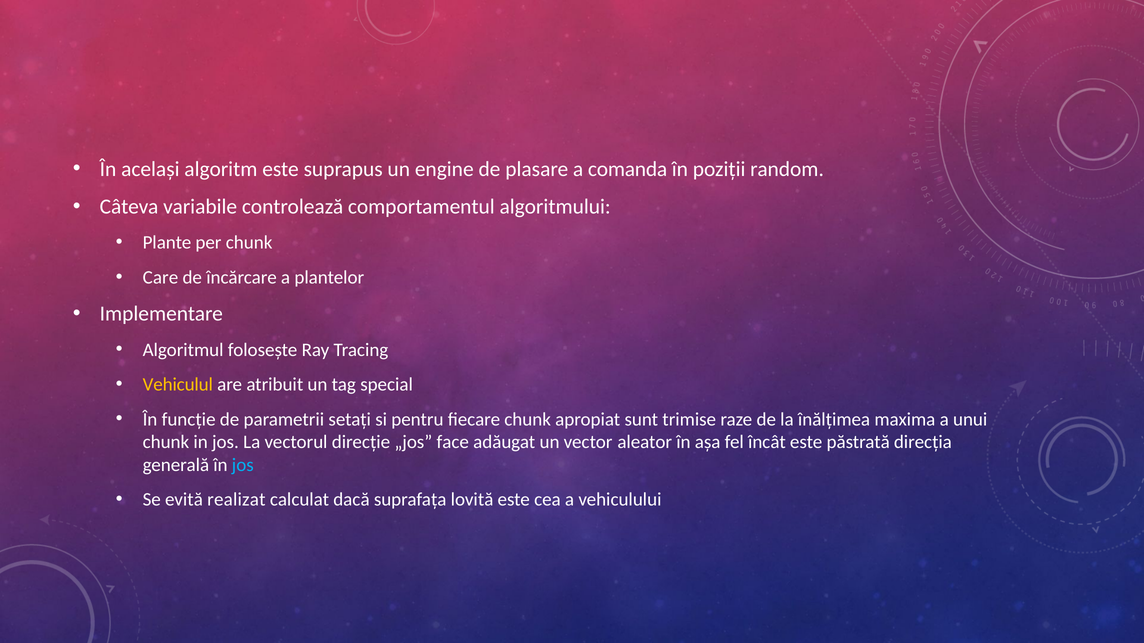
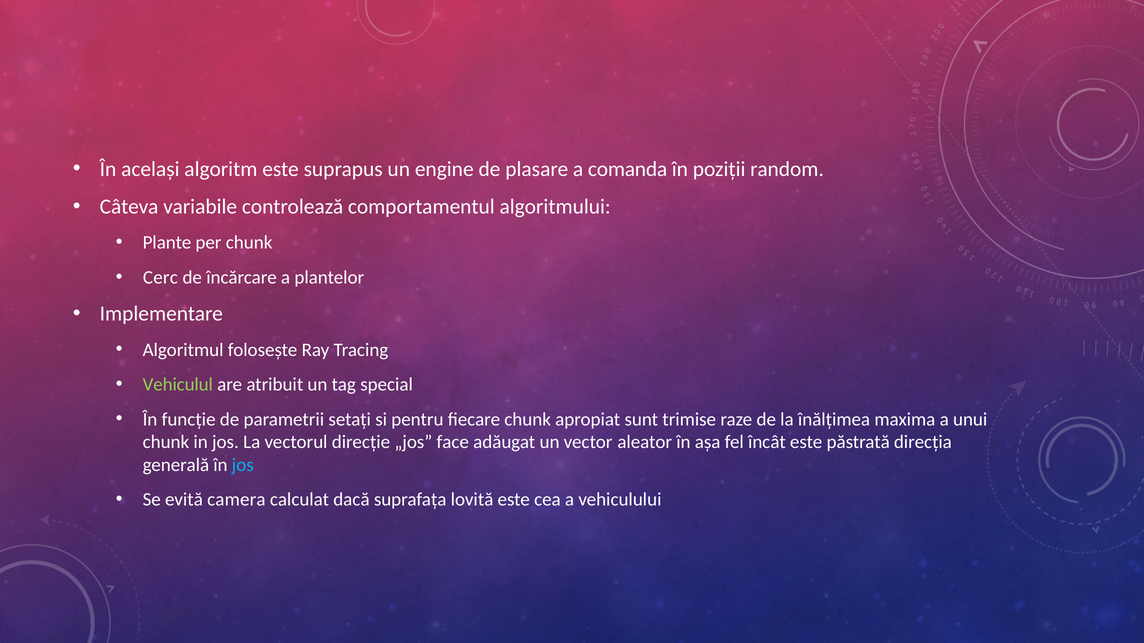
Care: Care -> Cerc (160, 278)
Vehiculul colour: yellow -> light green (178, 385)
realizat: realizat -> camera (236, 500)
